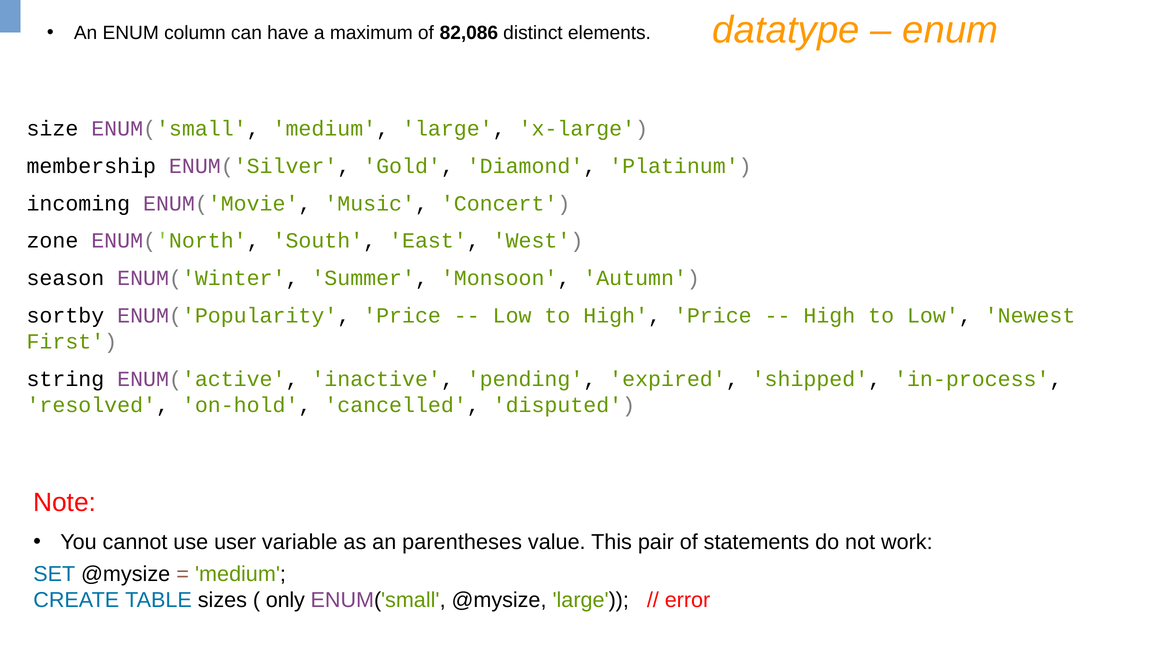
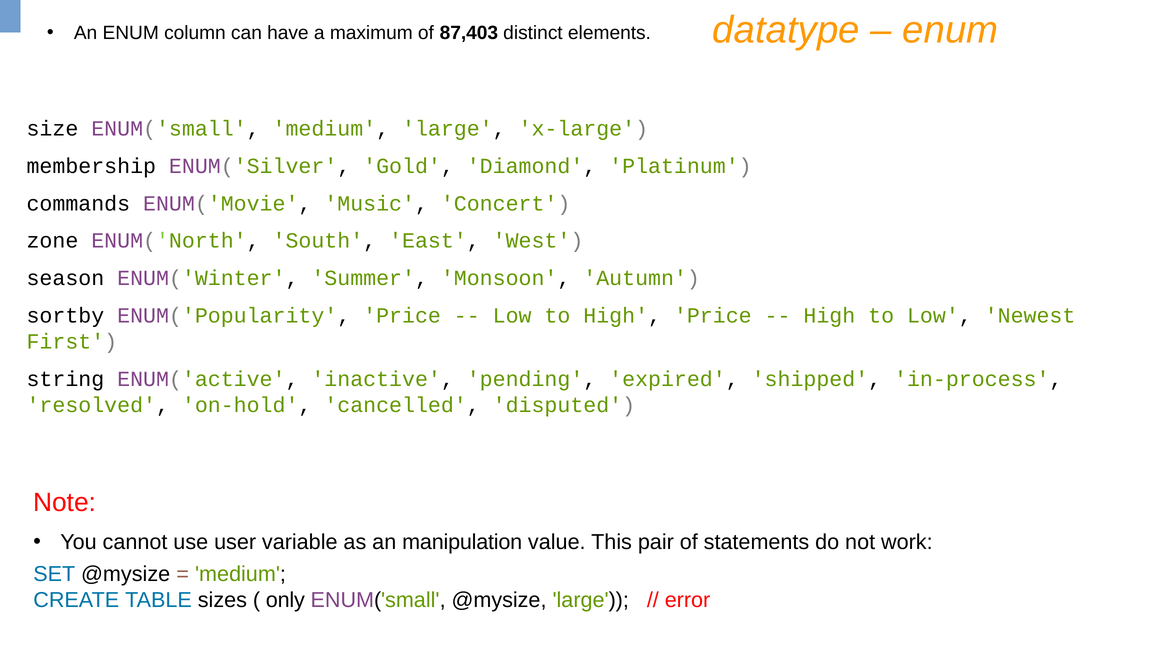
82,086: 82,086 -> 87,403 (469, 33)
incoming: incoming -> commands (78, 203)
parentheses: parentheses -> manipulation (462, 542)
